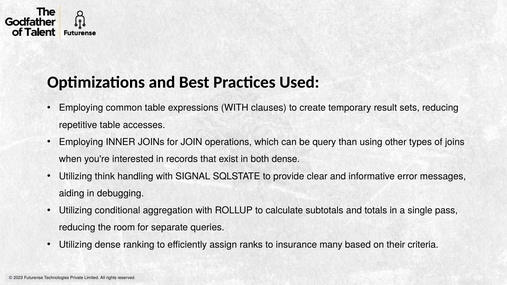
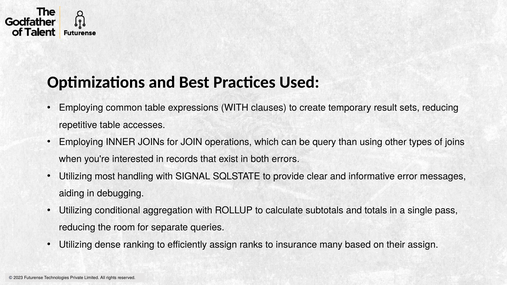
both dense: dense -> errors (286, 159)
think: think -> most (105, 176)
their criteria: criteria -> assign (423, 245)
